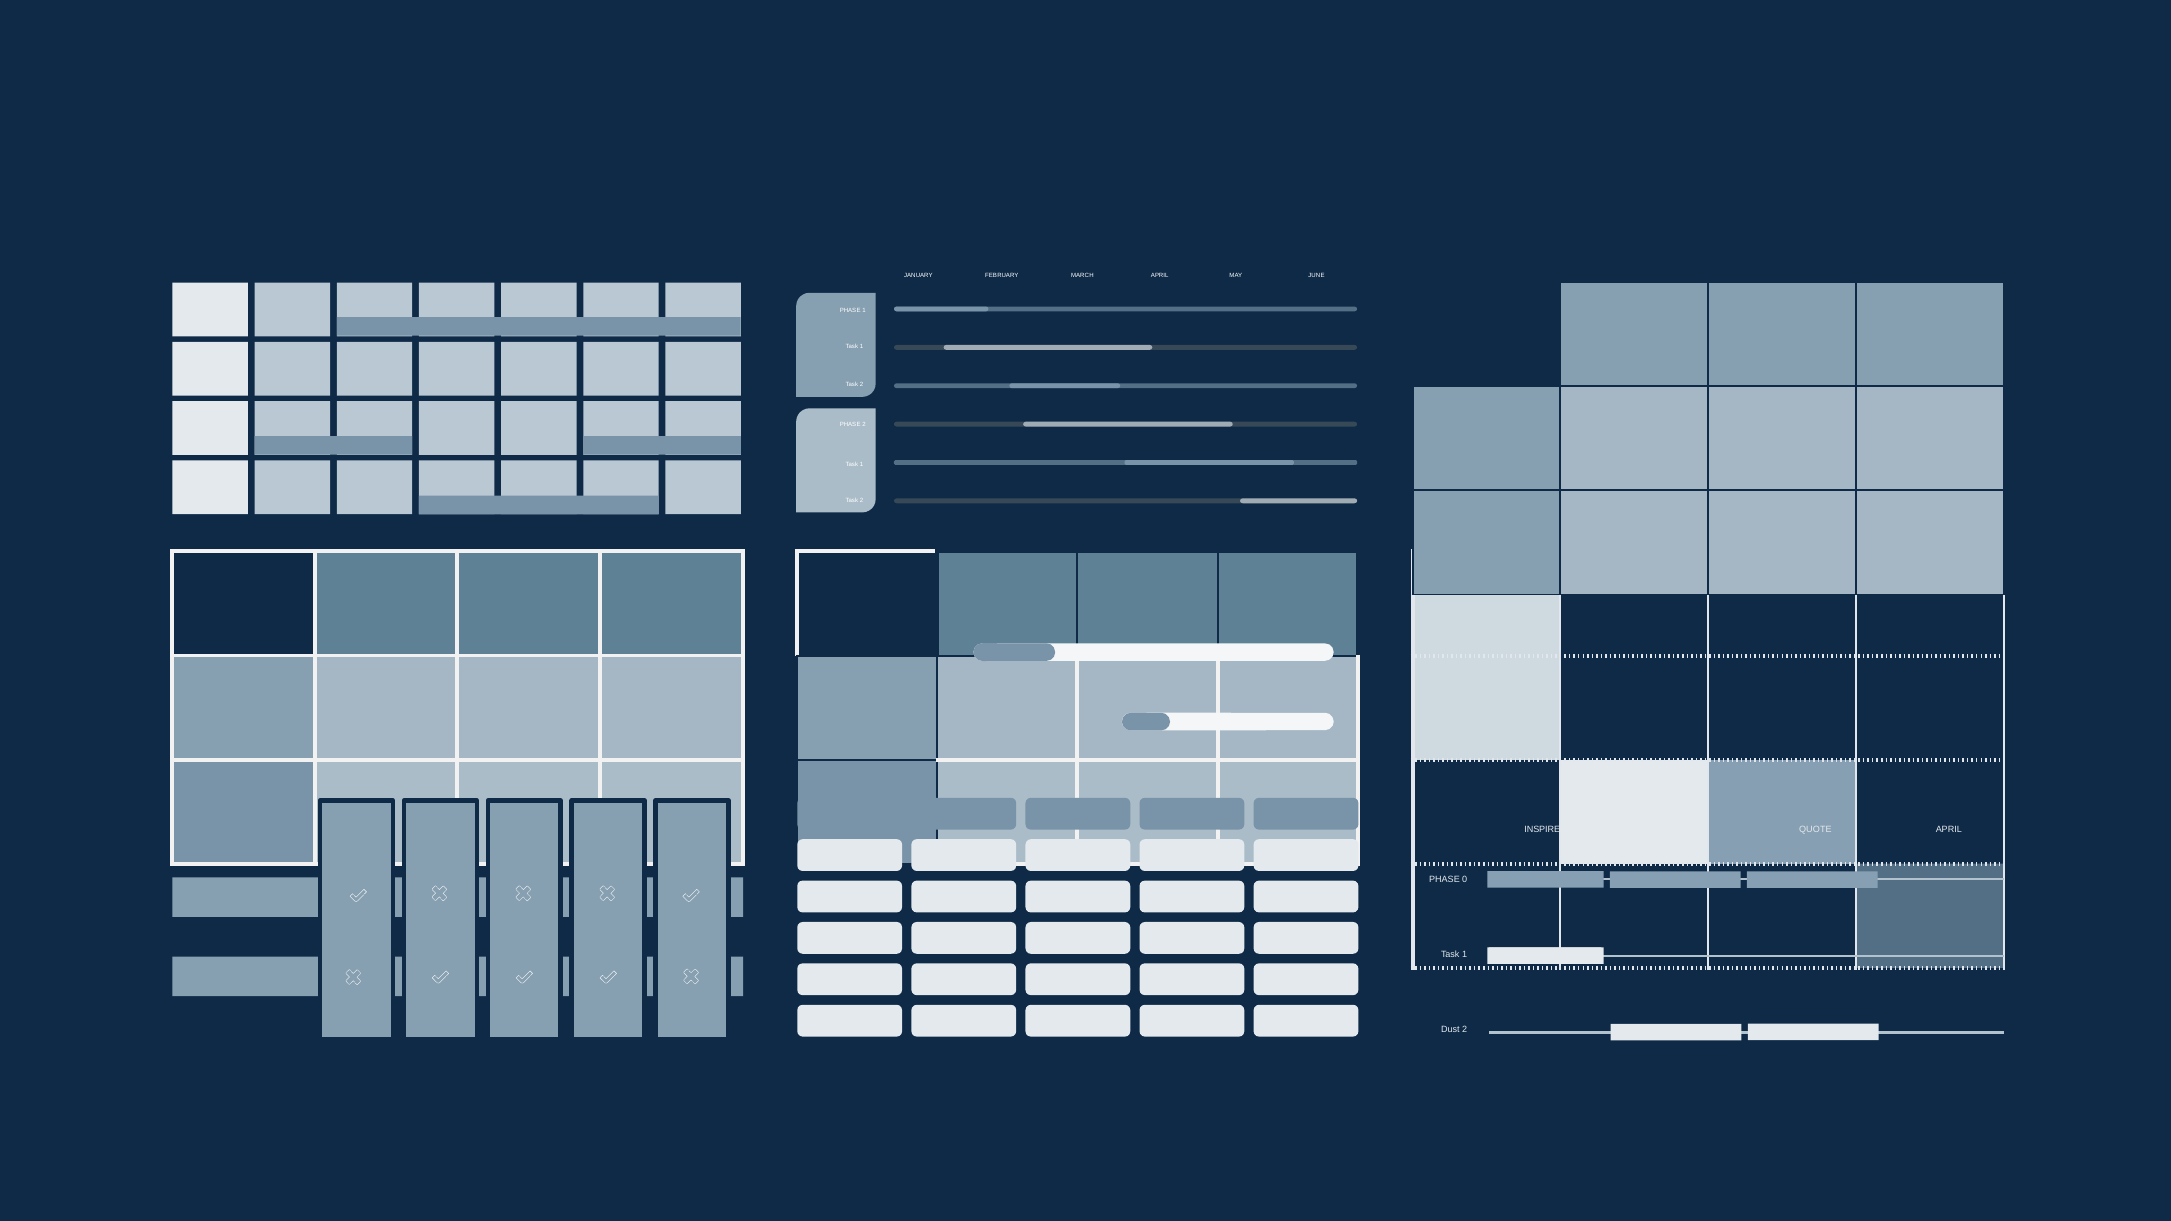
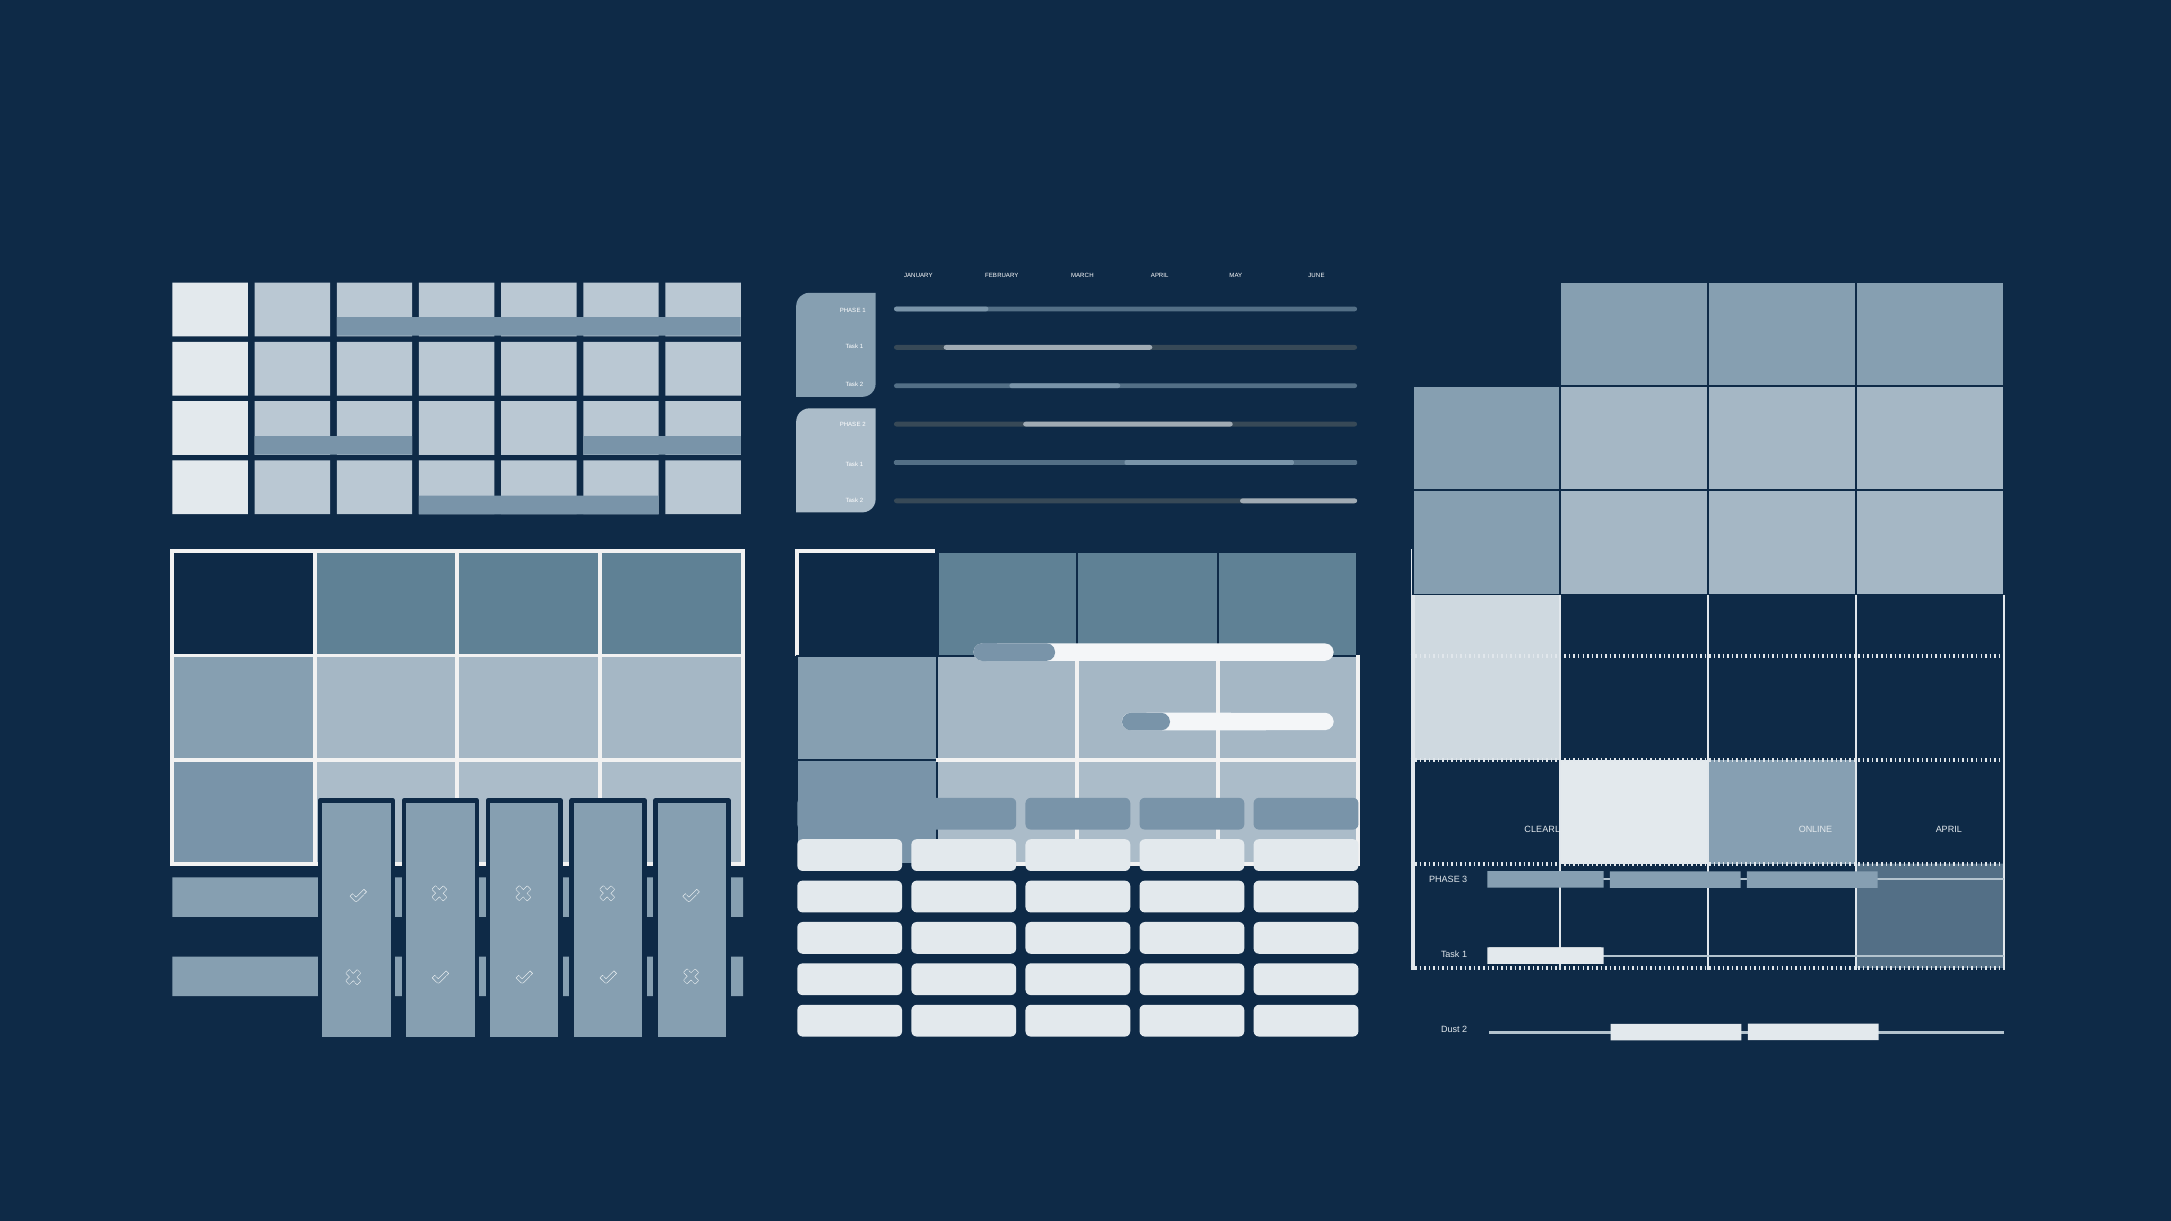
INSPIRED: INSPIRED -> CLEARLY (1545, 830)
QUOTE: QUOTE -> ONLINE (1815, 830)
0: 0 -> 3 (1465, 880)
